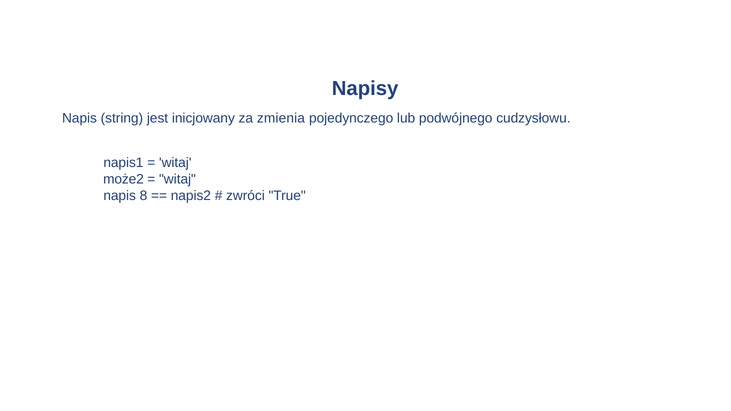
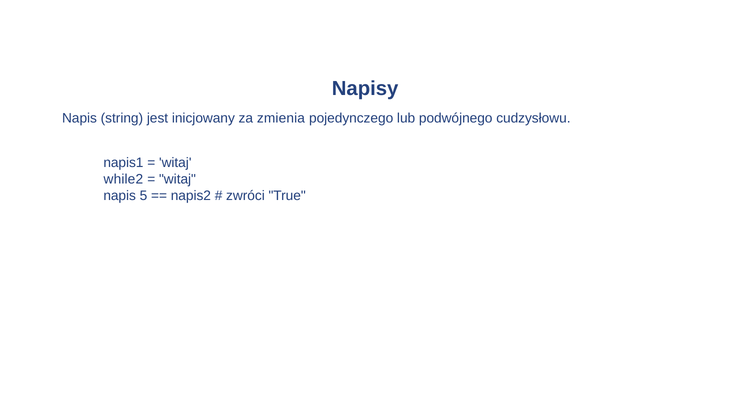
może2: może2 -> while2 (123, 179)
8: 8 -> 5 (143, 196)
